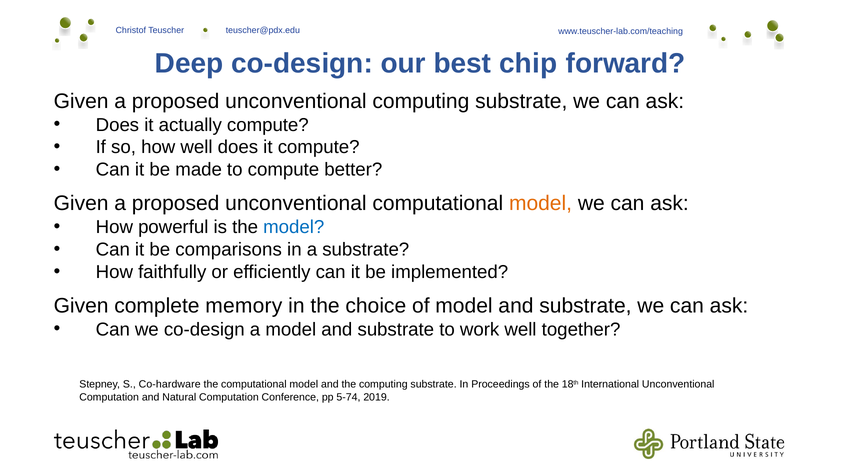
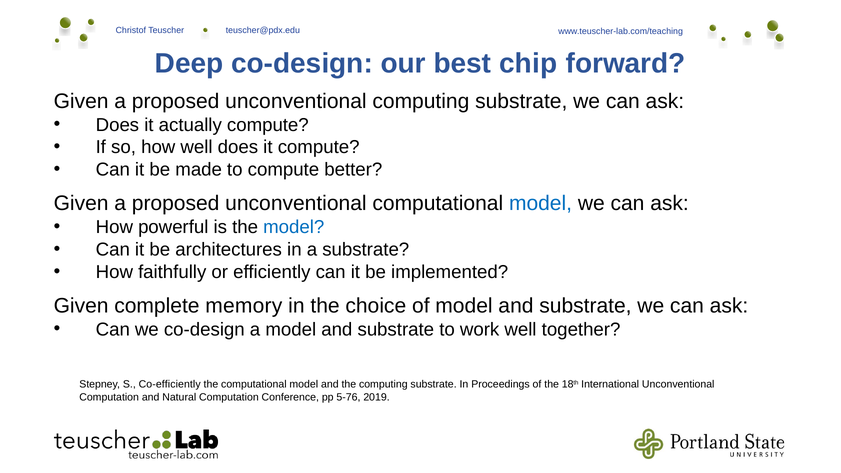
model colour: orange -> blue (541, 204)
comparisons: comparisons -> architectures (229, 250)
Co-hardware: Co-hardware -> Co-efficiently (170, 384)
5-74: 5-74 -> 5-76 (348, 397)
